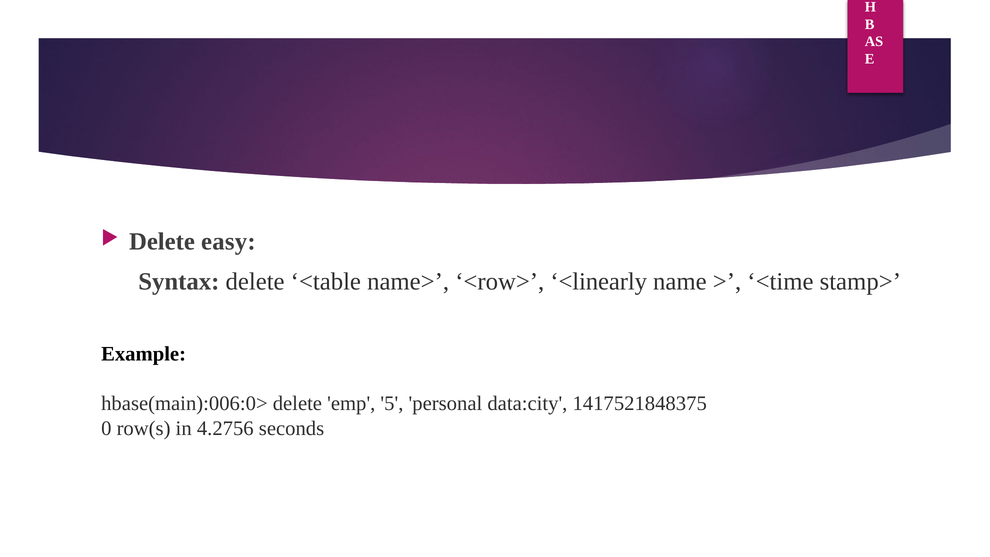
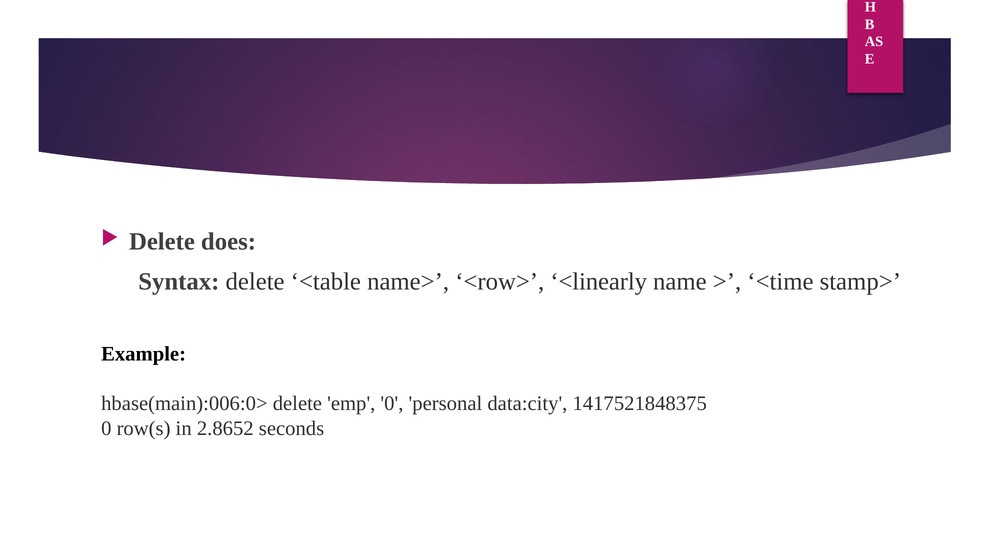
easy: easy -> does (228, 242)
emp 5: 5 -> 0 (392, 404)
4.2756: 4.2756 -> 2.8652 (225, 428)
